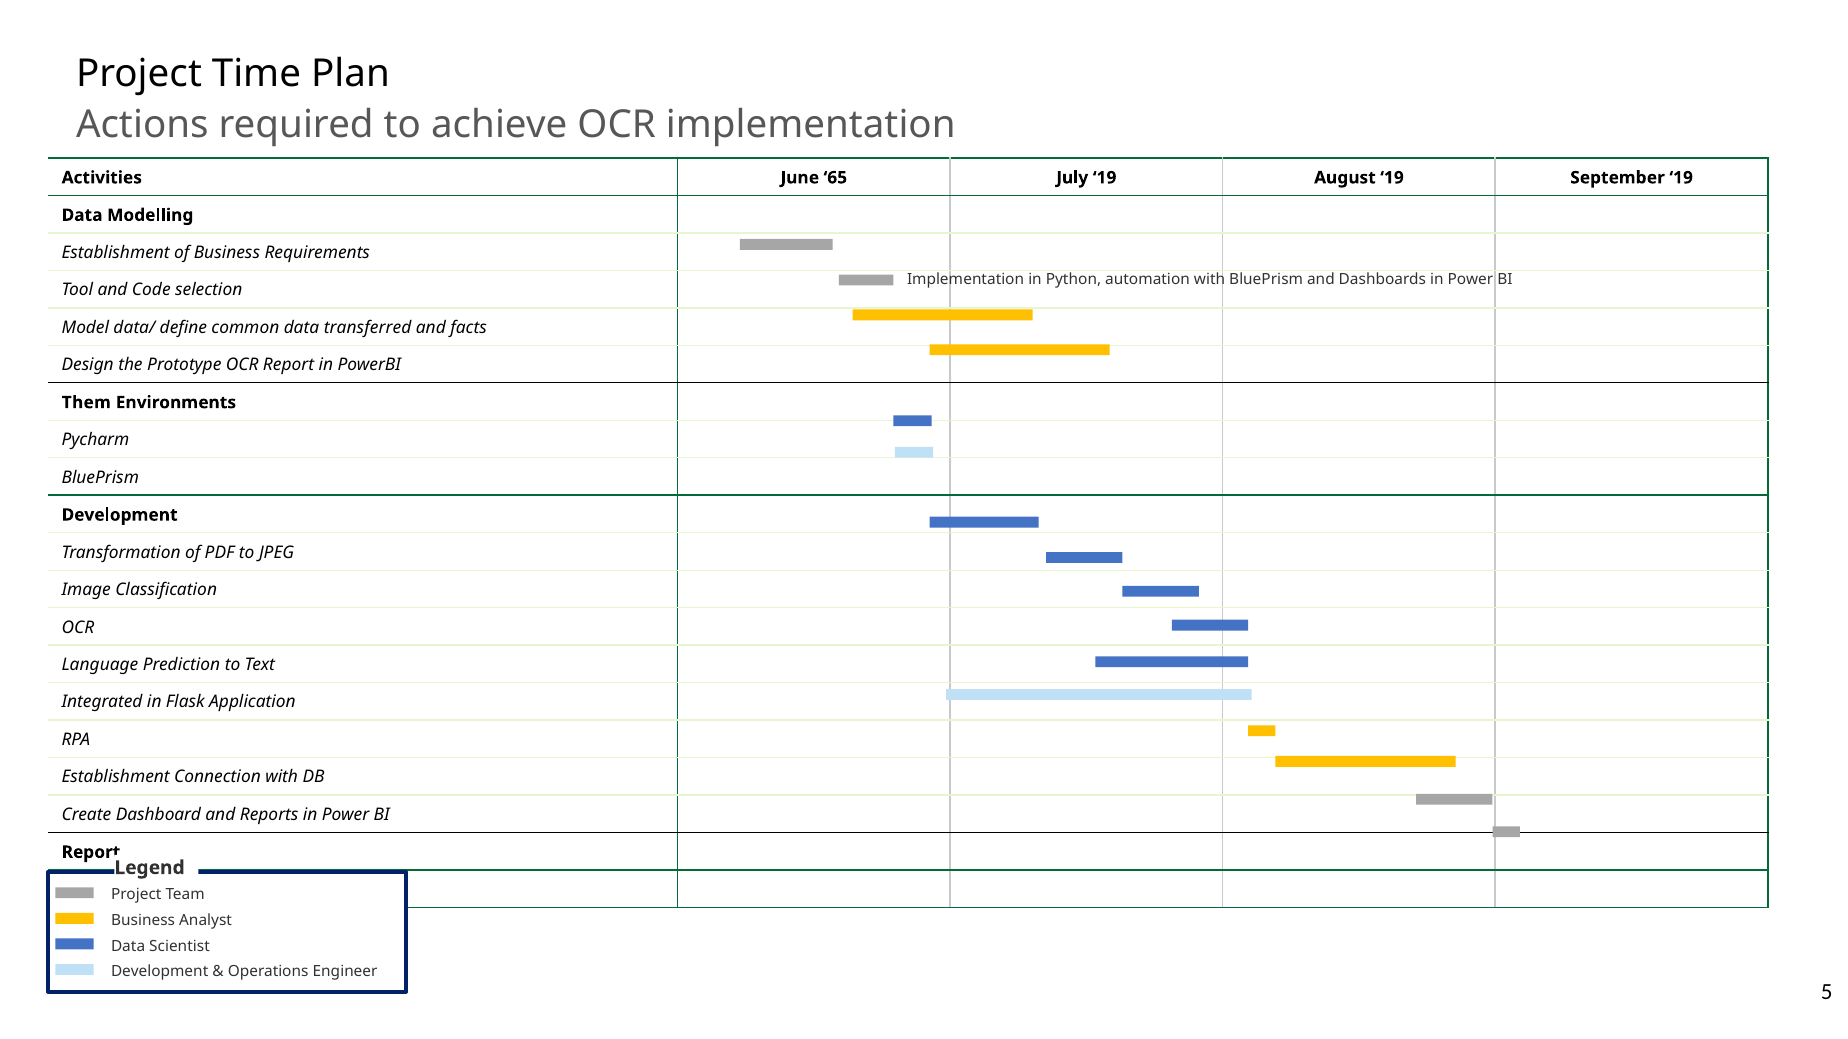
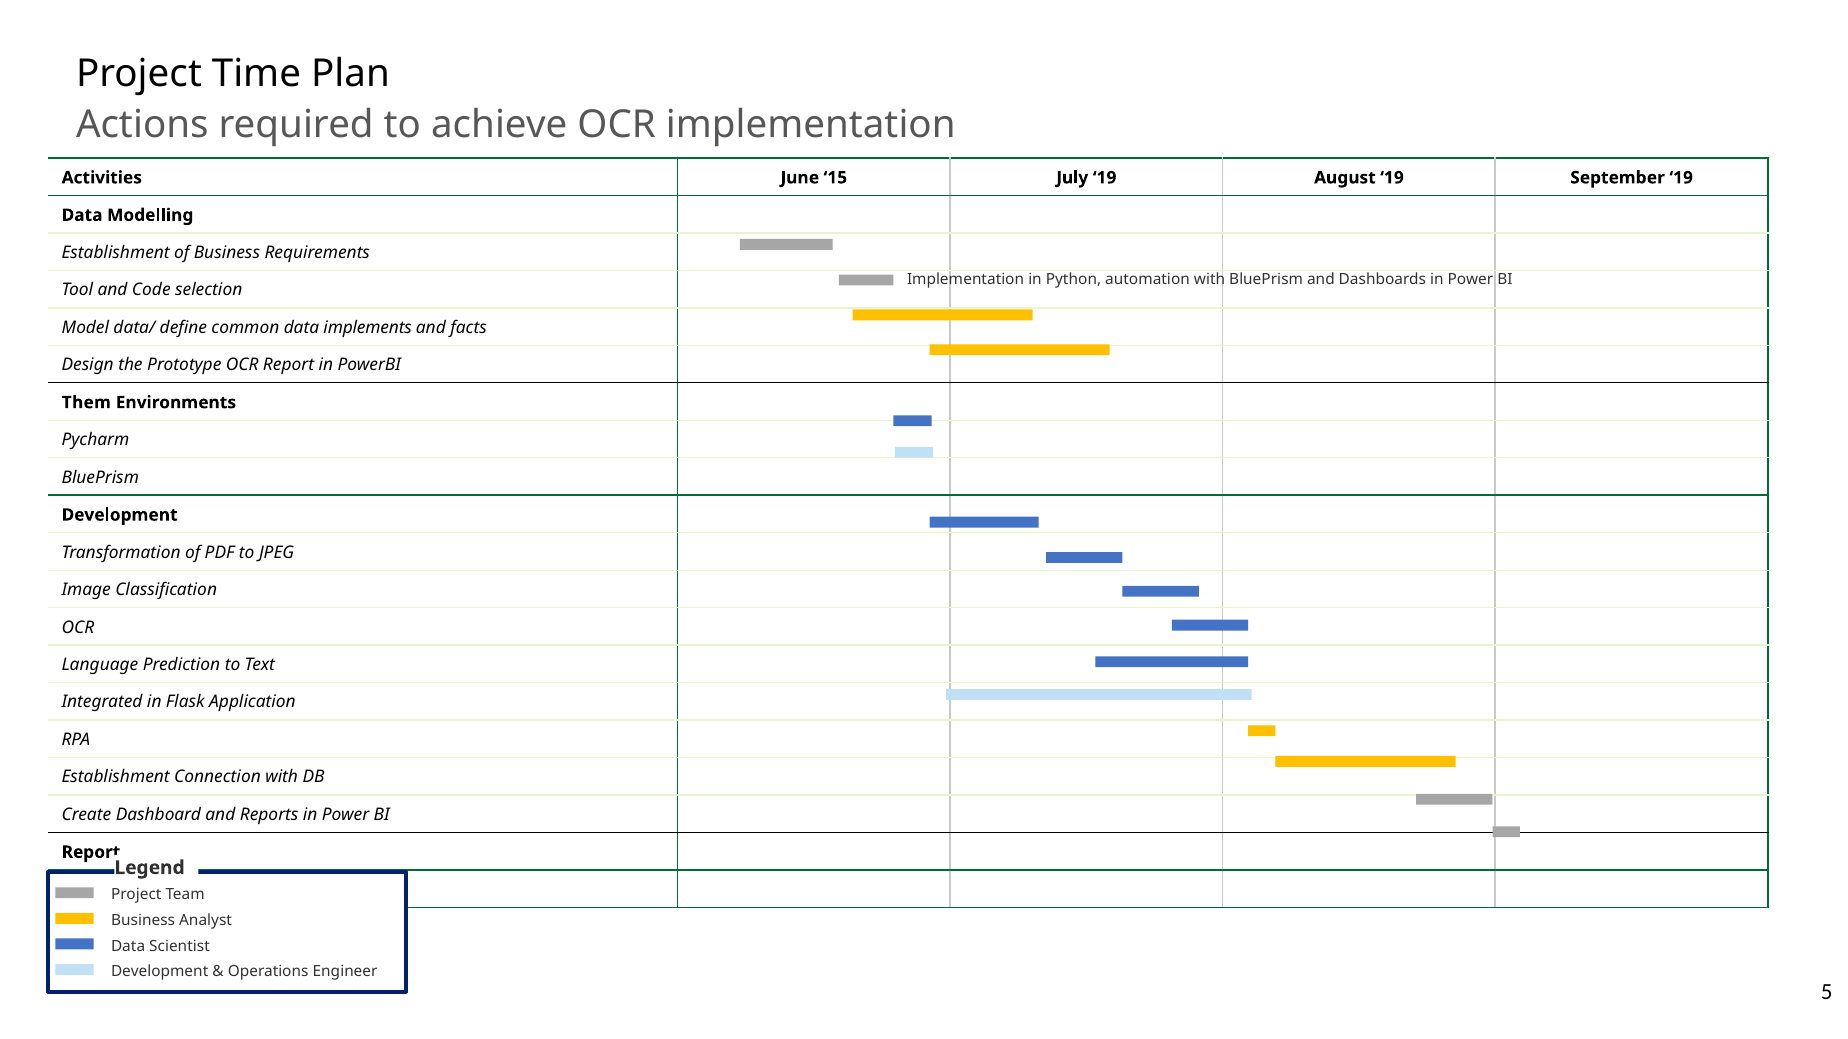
65: 65 -> 15 (835, 178)
transferred: transferred -> implements (368, 328)
